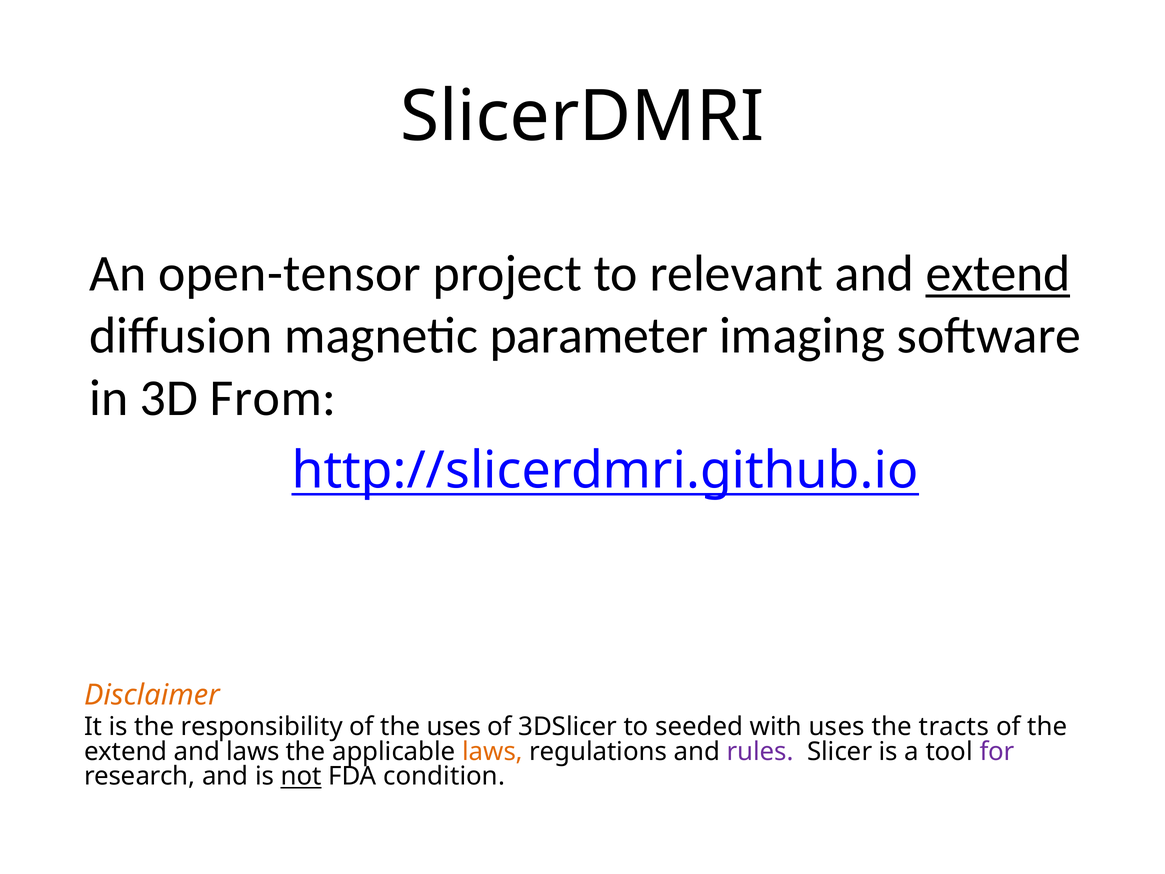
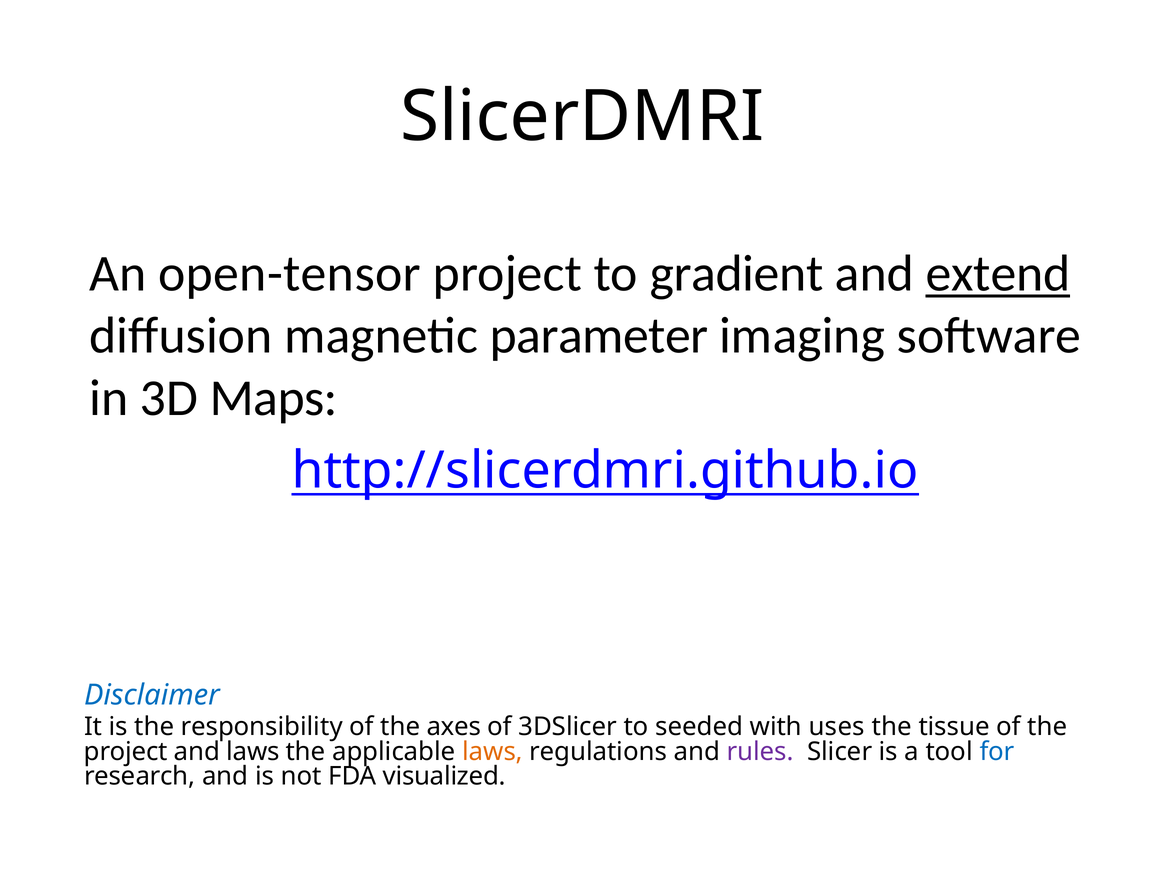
relevant: relevant -> gradient (736, 274)
From: From -> Maps (274, 398)
Disclaimer colour: orange -> blue (152, 695)
the uses: uses -> axes (454, 726)
tracts: tracts -> tissue (954, 726)
extend: extend -> project (126, 751)
for colour: purple -> blue (997, 751)
not underline: present -> none (301, 776)
condition: condition -> visualized (444, 776)
